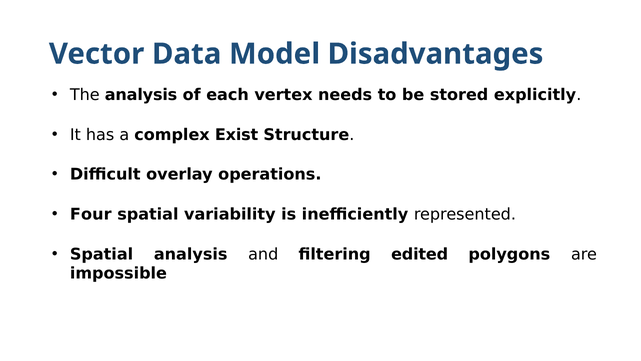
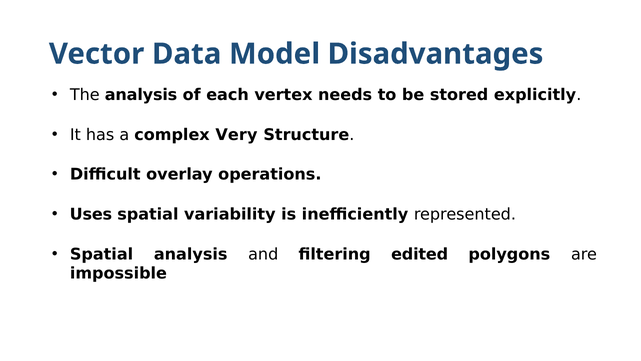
Exist: Exist -> Very (236, 135)
Four: Four -> Uses (91, 214)
